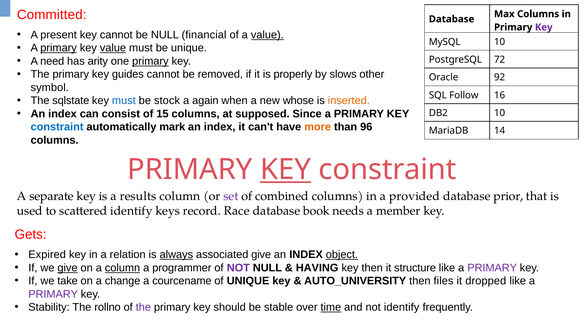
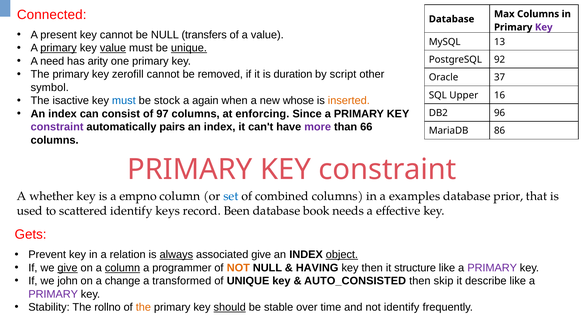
Committed: Committed -> Connected (52, 15)
financial: financial -> transfers (204, 35)
value underline: present -> none (267, 35)
MySQL 10: 10 -> 13 (500, 42)
unique underline: none -> present (189, 48)
primary underline: present -> none (150, 61)
72: 72 -> 92 (500, 60)
guides: guides -> zerofill (128, 74)
properly: properly -> duration (293, 74)
slows: slows -> script (343, 74)
92: 92 -> 37 (500, 77)
Follow: Follow -> Upper (464, 95)
sqlstate: sqlstate -> isactive (71, 101)
15: 15 -> 97 (162, 114)
supposed: supposed -> enforcing (262, 114)
DB2 10: 10 -> 96 (500, 113)
constraint colour: blue -> purple (57, 127)
mark: mark -> pairs (172, 127)
more colour: orange -> purple (318, 127)
96: 96 -> 66 (366, 127)
14: 14 -> 86 (500, 131)
KEY underline: present -> none (285, 169)
separate: separate -> whether (52, 196)
results: results -> empno (138, 196)
set colour: purple -> blue (231, 196)
provided: provided -> examples (415, 196)
Race: Race -> Been (237, 210)
member: member -> effective (398, 210)
Expired: Expired -> Prevent (47, 254)
NOT colour: purple -> orange (238, 267)
take: take -> john (68, 281)
courcename: courcename -> transformed (182, 281)
AUTO_UNIVERSITY: AUTO_UNIVERSITY -> AUTO_CONSISTED (355, 281)
files: files -> skip (444, 281)
dropped: dropped -> describe (486, 281)
the colour: purple -> orange (143, 307)
should underline: none -> present (230, 307)
time underline: present -> none (331, 307)
